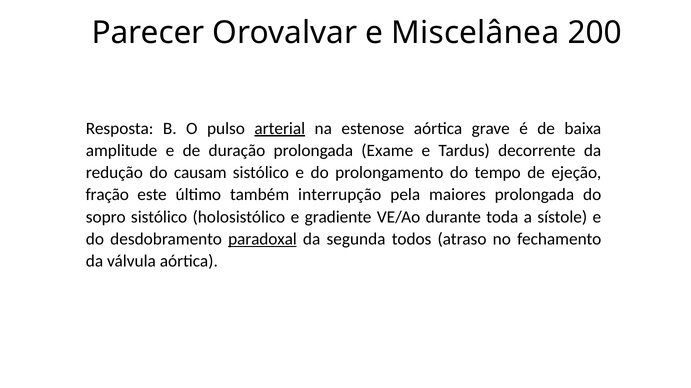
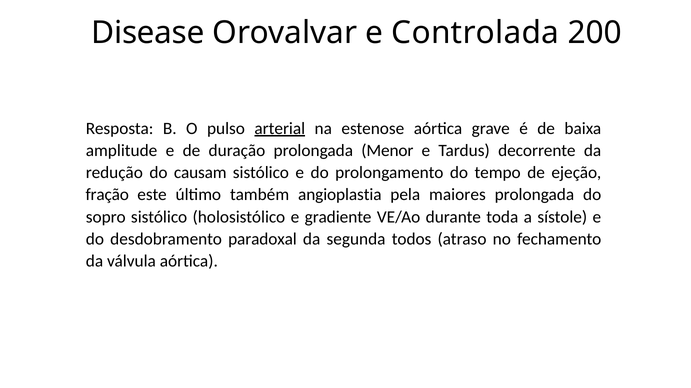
Parecer: Parecer -> Disease (148, 33)
Miscelânea: Miscelânea -> Controlada (475, 33)
Exame: Exame -> Menor (387, 151)
interrupção: interrupção -> angioplastia (340, 195)
paradoxal underline: present -> none (262, 239)
